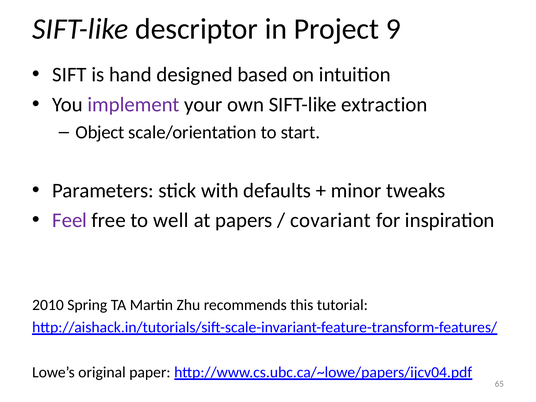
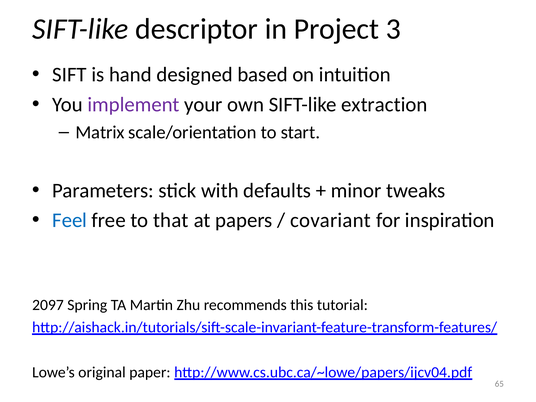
9: 9 -> 3 (393, 29)
Object: Object -> Matrix (100, 132)
Feel colour: purple -> blue (70, 220)
well: well -> that (171, 220)
2010: 2010 -> 2097 (48, 305)
